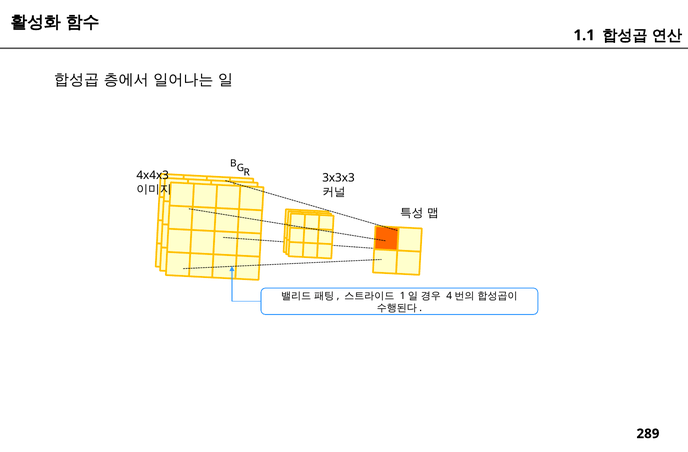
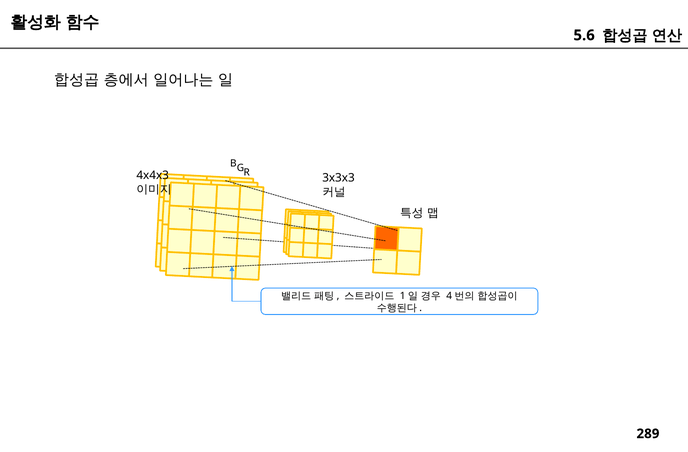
1.1: 1.1 -> 5.6 (584, 35)
